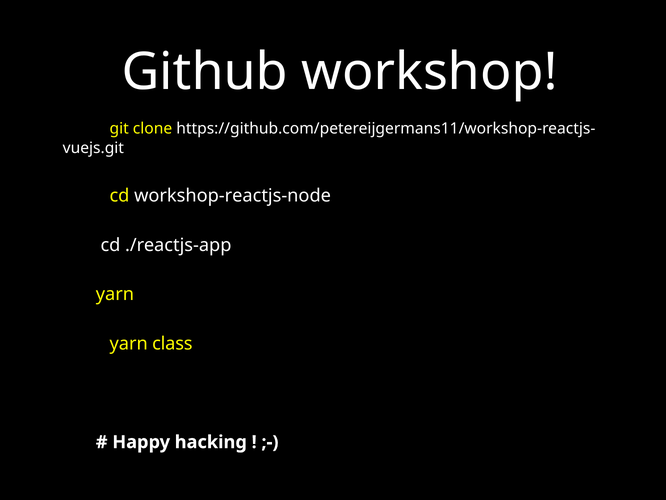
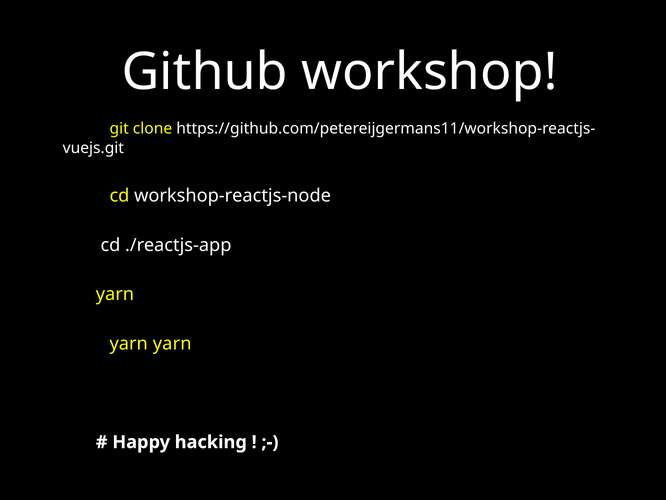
class: class -> yarn (172, 343)
